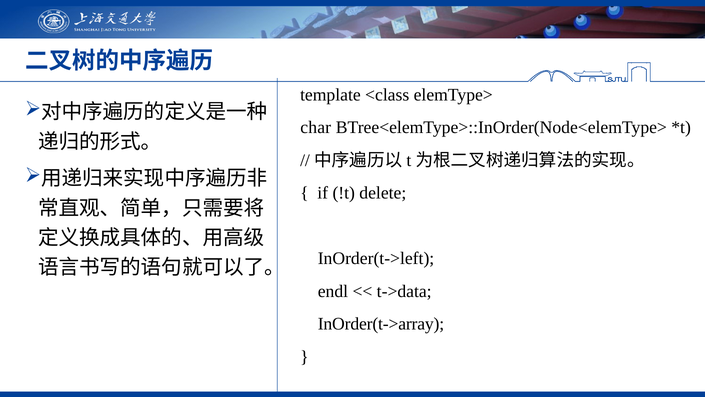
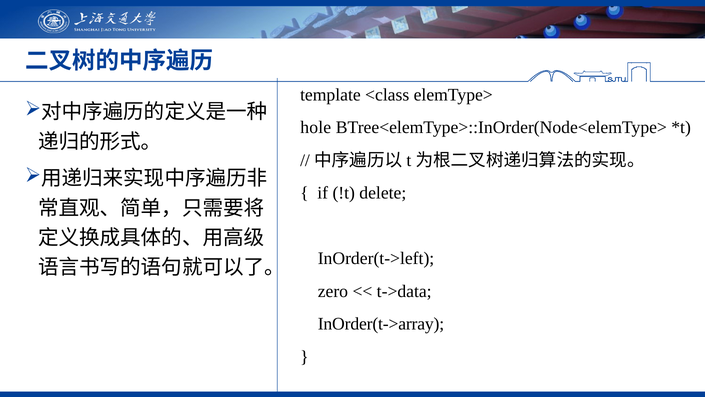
char: char -> hole (316, 127)
endl: endl -> zero (333, 291)
